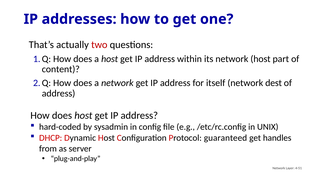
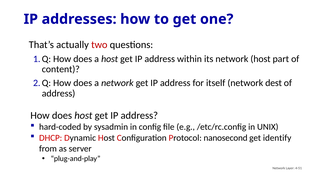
guaranteed: guaranteed -> nanosecond (226, 138)
handles: handles -> identify (277, 138)
